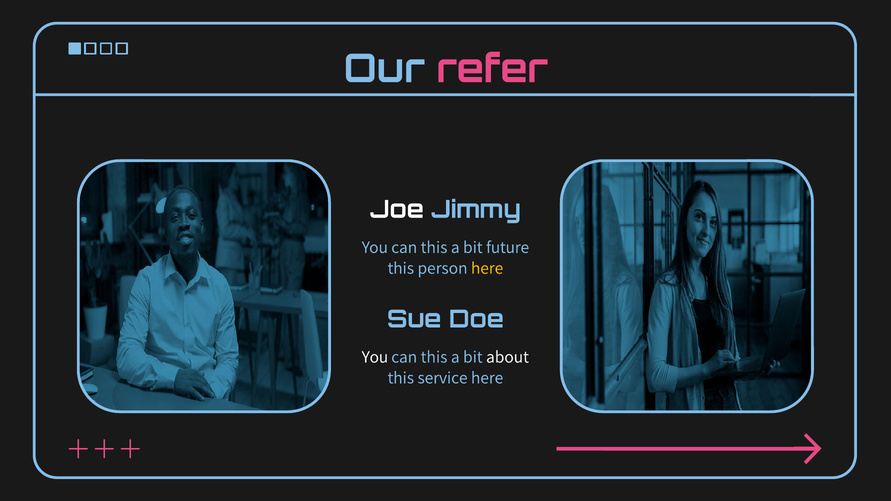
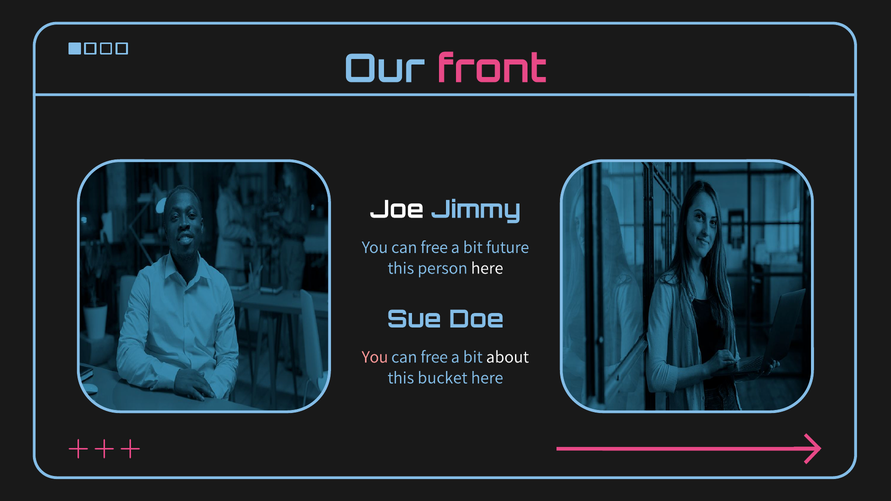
refer: refer -> front (492, 69)
this: this -> free (434, 247)
here colour: yellow -> white (487, 268)
You colour: white -> pink (375, 357)
this: this -> free (434, 357)
service: service -> bucket (442, 378)
